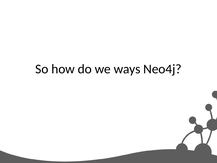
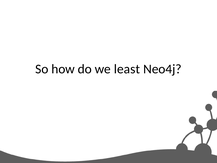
ways: ways -> least (127, 69)
